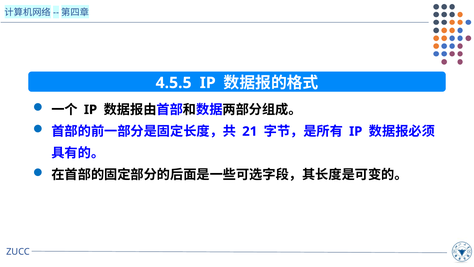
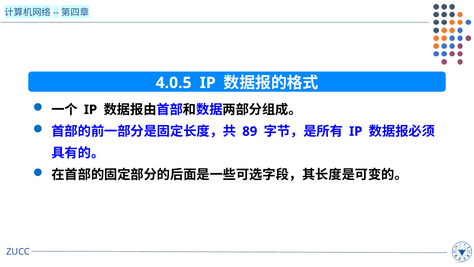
4.5.5: 4.5.5 -> 4.0.5 (174, 83)
21: 21 -> 89 (250, 131)
